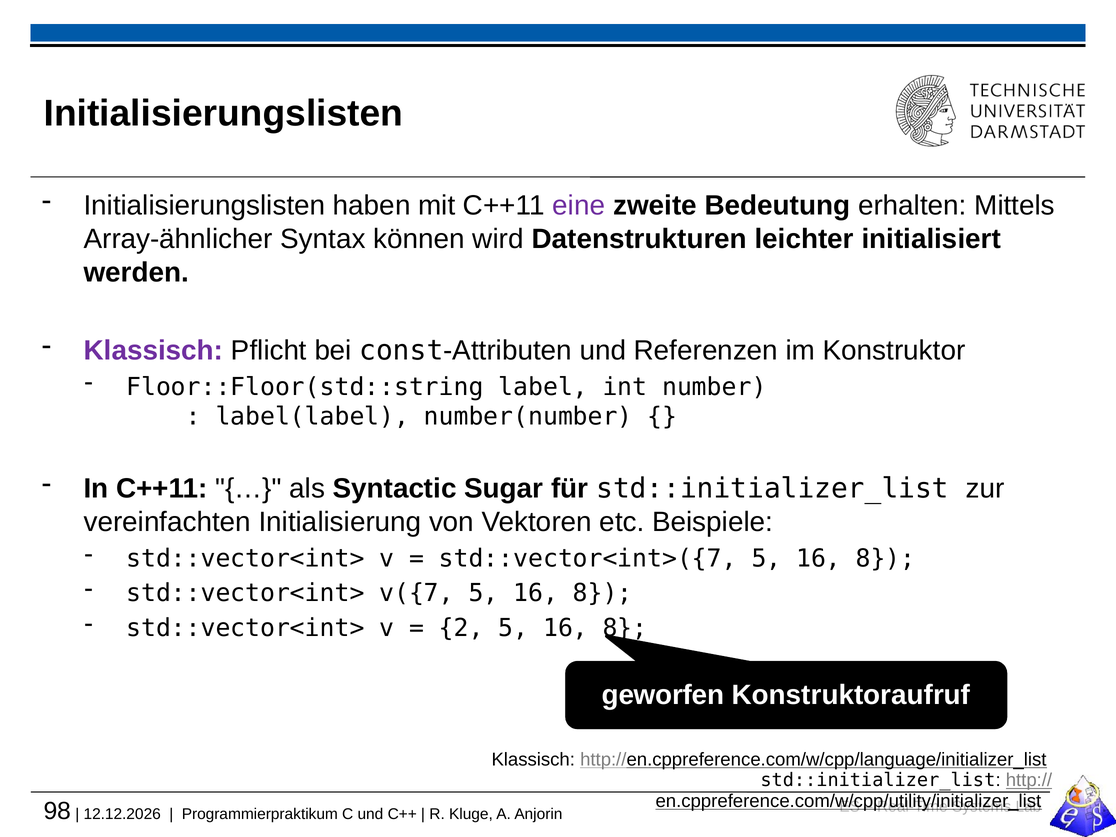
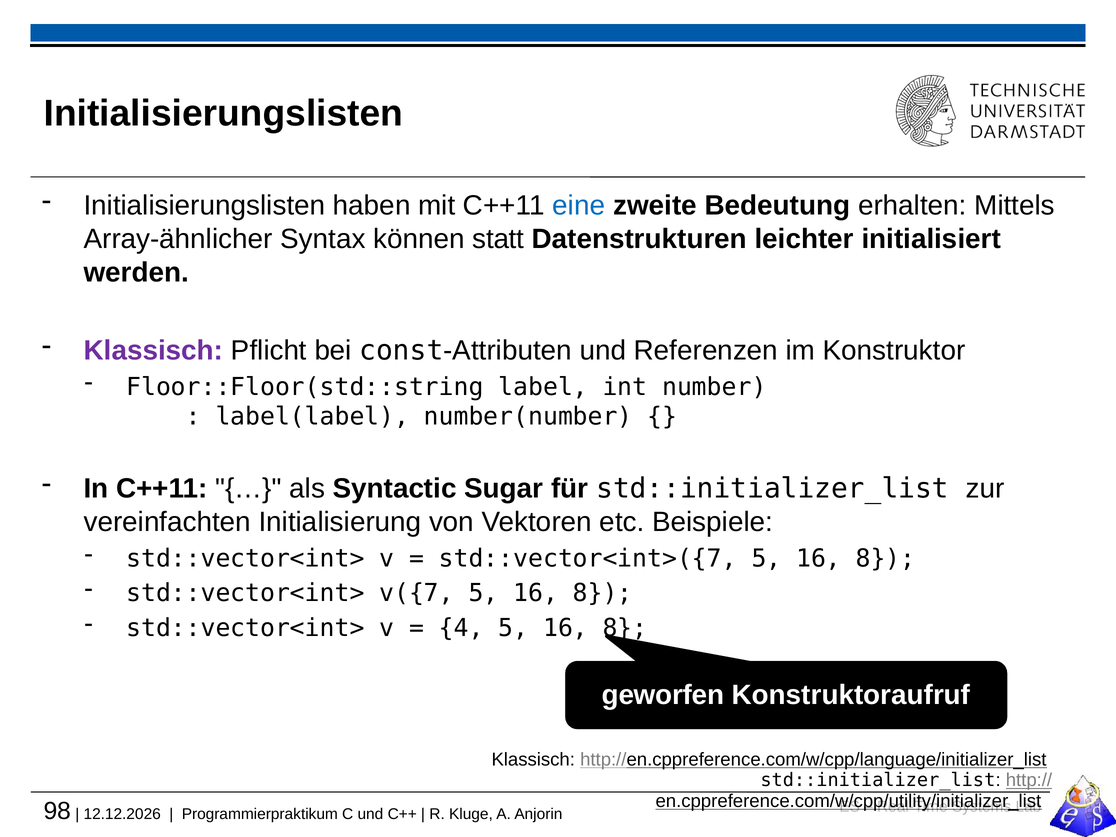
eine colour: purple -> blue (579, 205)
wird: wird -> statt (498, 239)
2: 2 -> 4 (461, 628)
